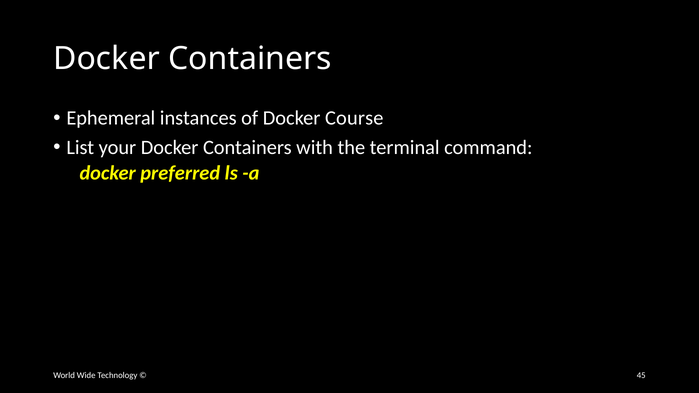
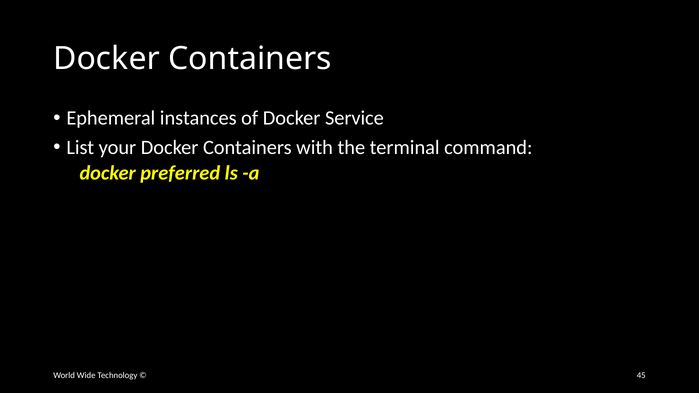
Course: Course -> Service (354, 118)
